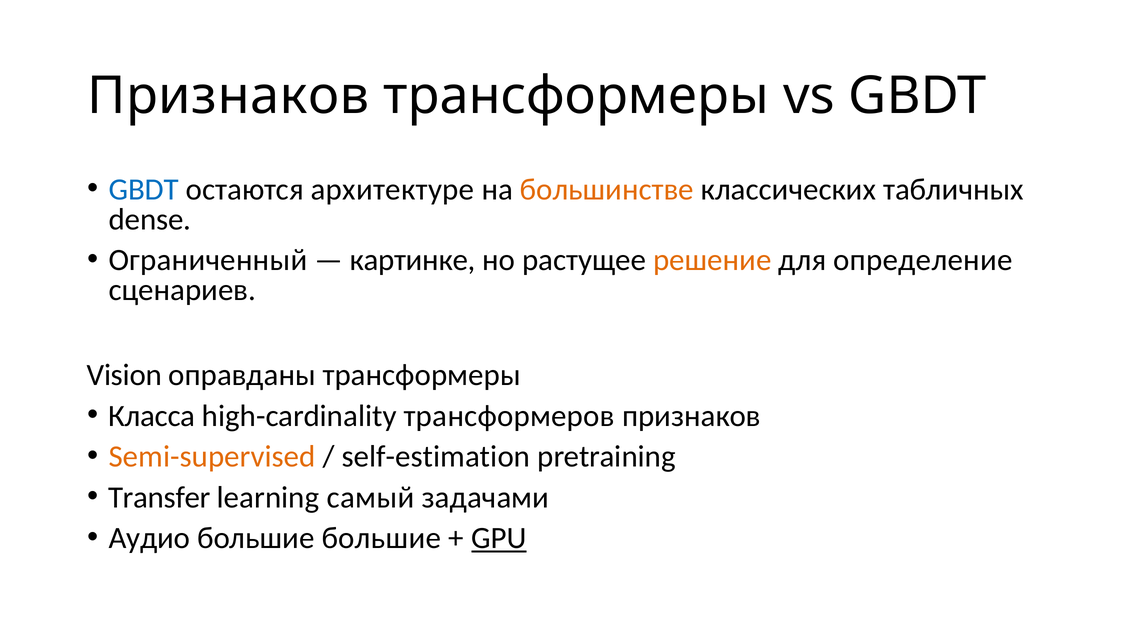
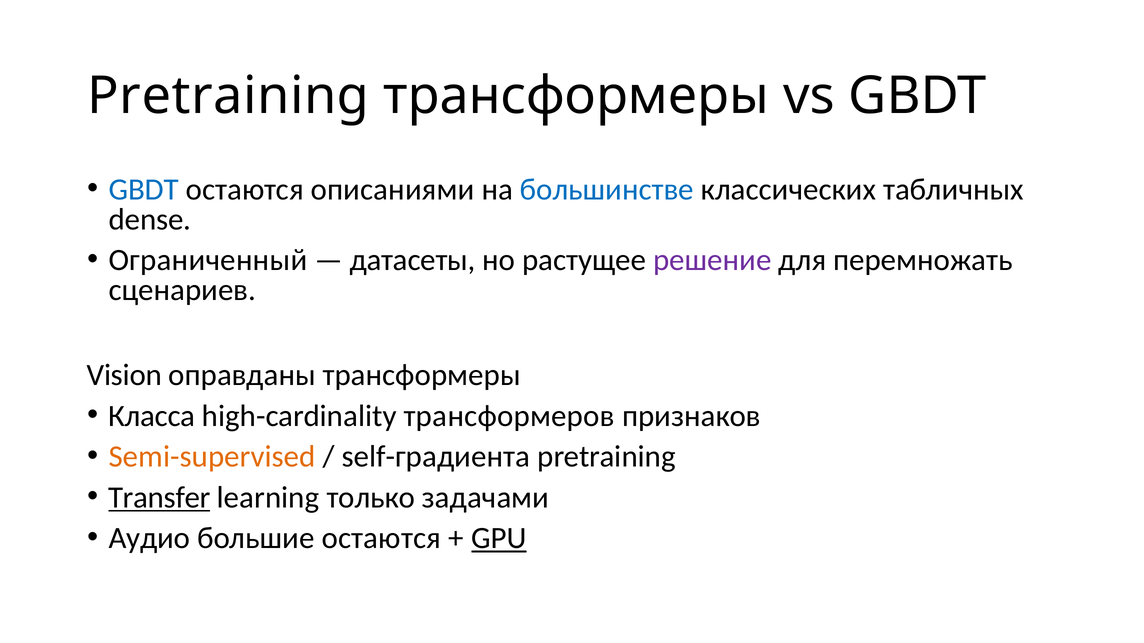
Признаков: Признаков -> Pretraining (228, 96)
архитектуре: архитектуре -> описаниями (393, 189)
большинстве colour: orange -> blue (607, 189)
картинке: картинке -> датасеты (413, 260)
решение colour: orange -> purple (712, 260)
определение: определение -> перемножать (923, 260)
self-estimation: self-estimation -> self-градиента (436, 457)
Transfer underline: none -> present (159, 498)
самый: самый -> только (371, 498)
большие большие: большие -> остаются (381, 539)
